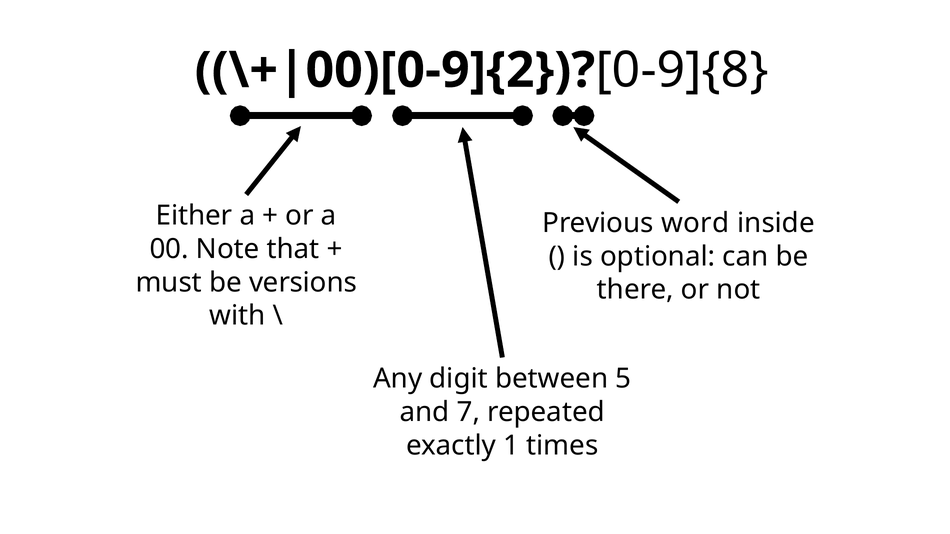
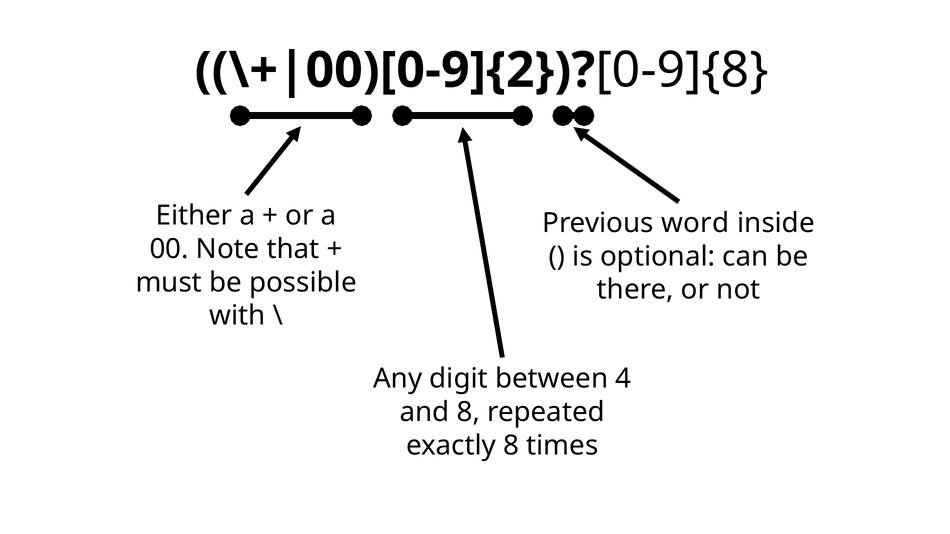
versions: versions -> possible (303, 283)
5: 5 -> 4 (623, 379)
and 7: 7 -> 8 (468, 412)
exactly 1: 1 -> 8 (511, 446)
